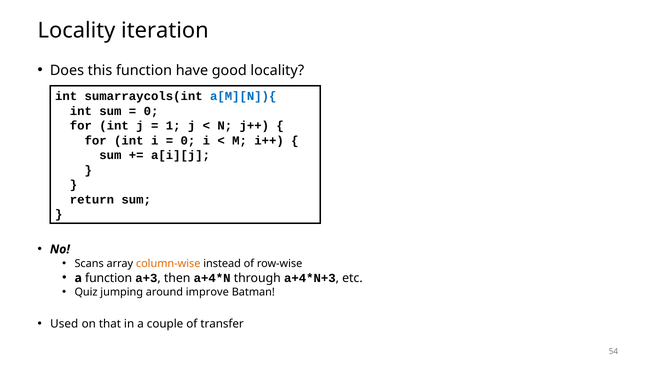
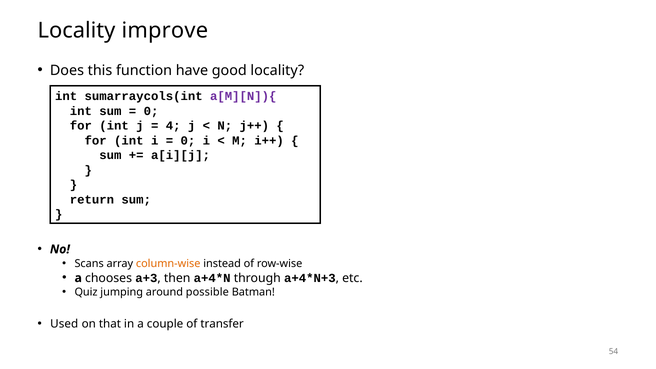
iteration: iteration -> improve (165, 31)
a[M][N]){ colour: blue -> purple (243, 96)
1: 1 -> 4 (173, 126)
a function: function -> chooses (109, 278)
improve: improve -> possible (207, 292)
